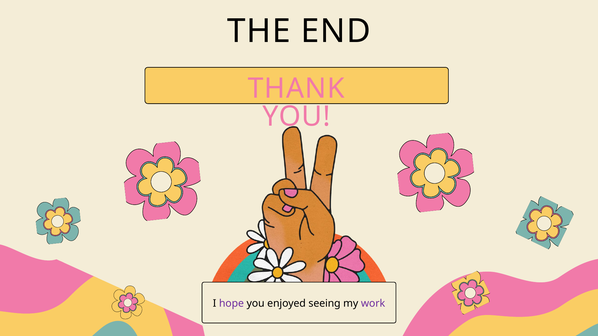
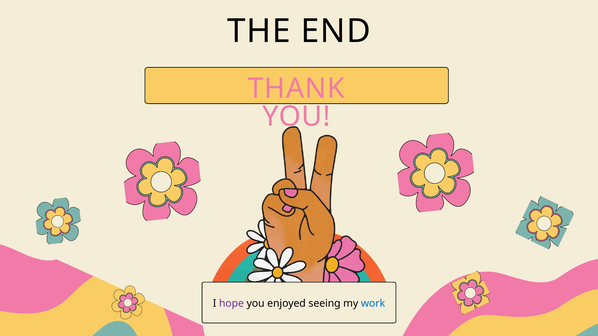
work colour: purple -> blue (373, 304)
